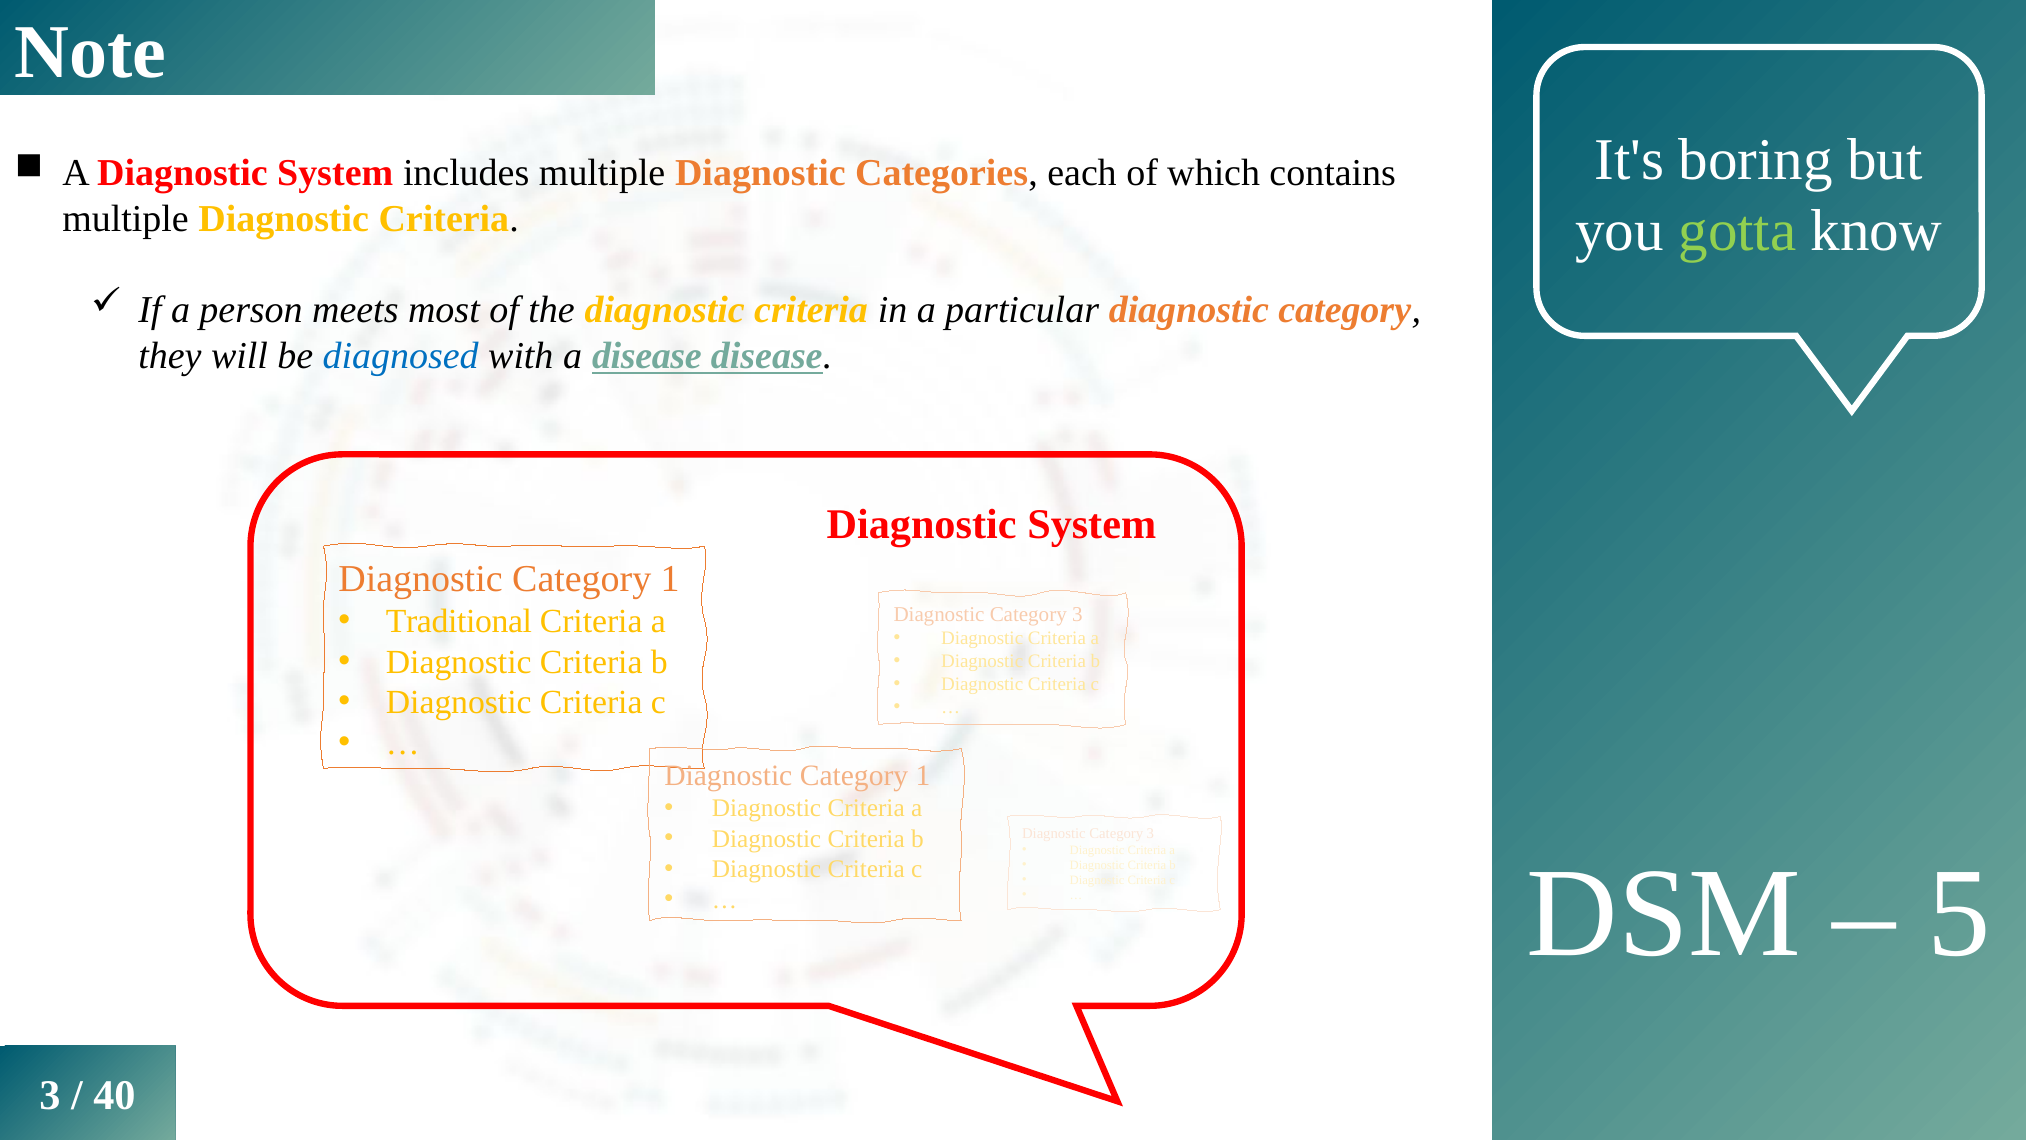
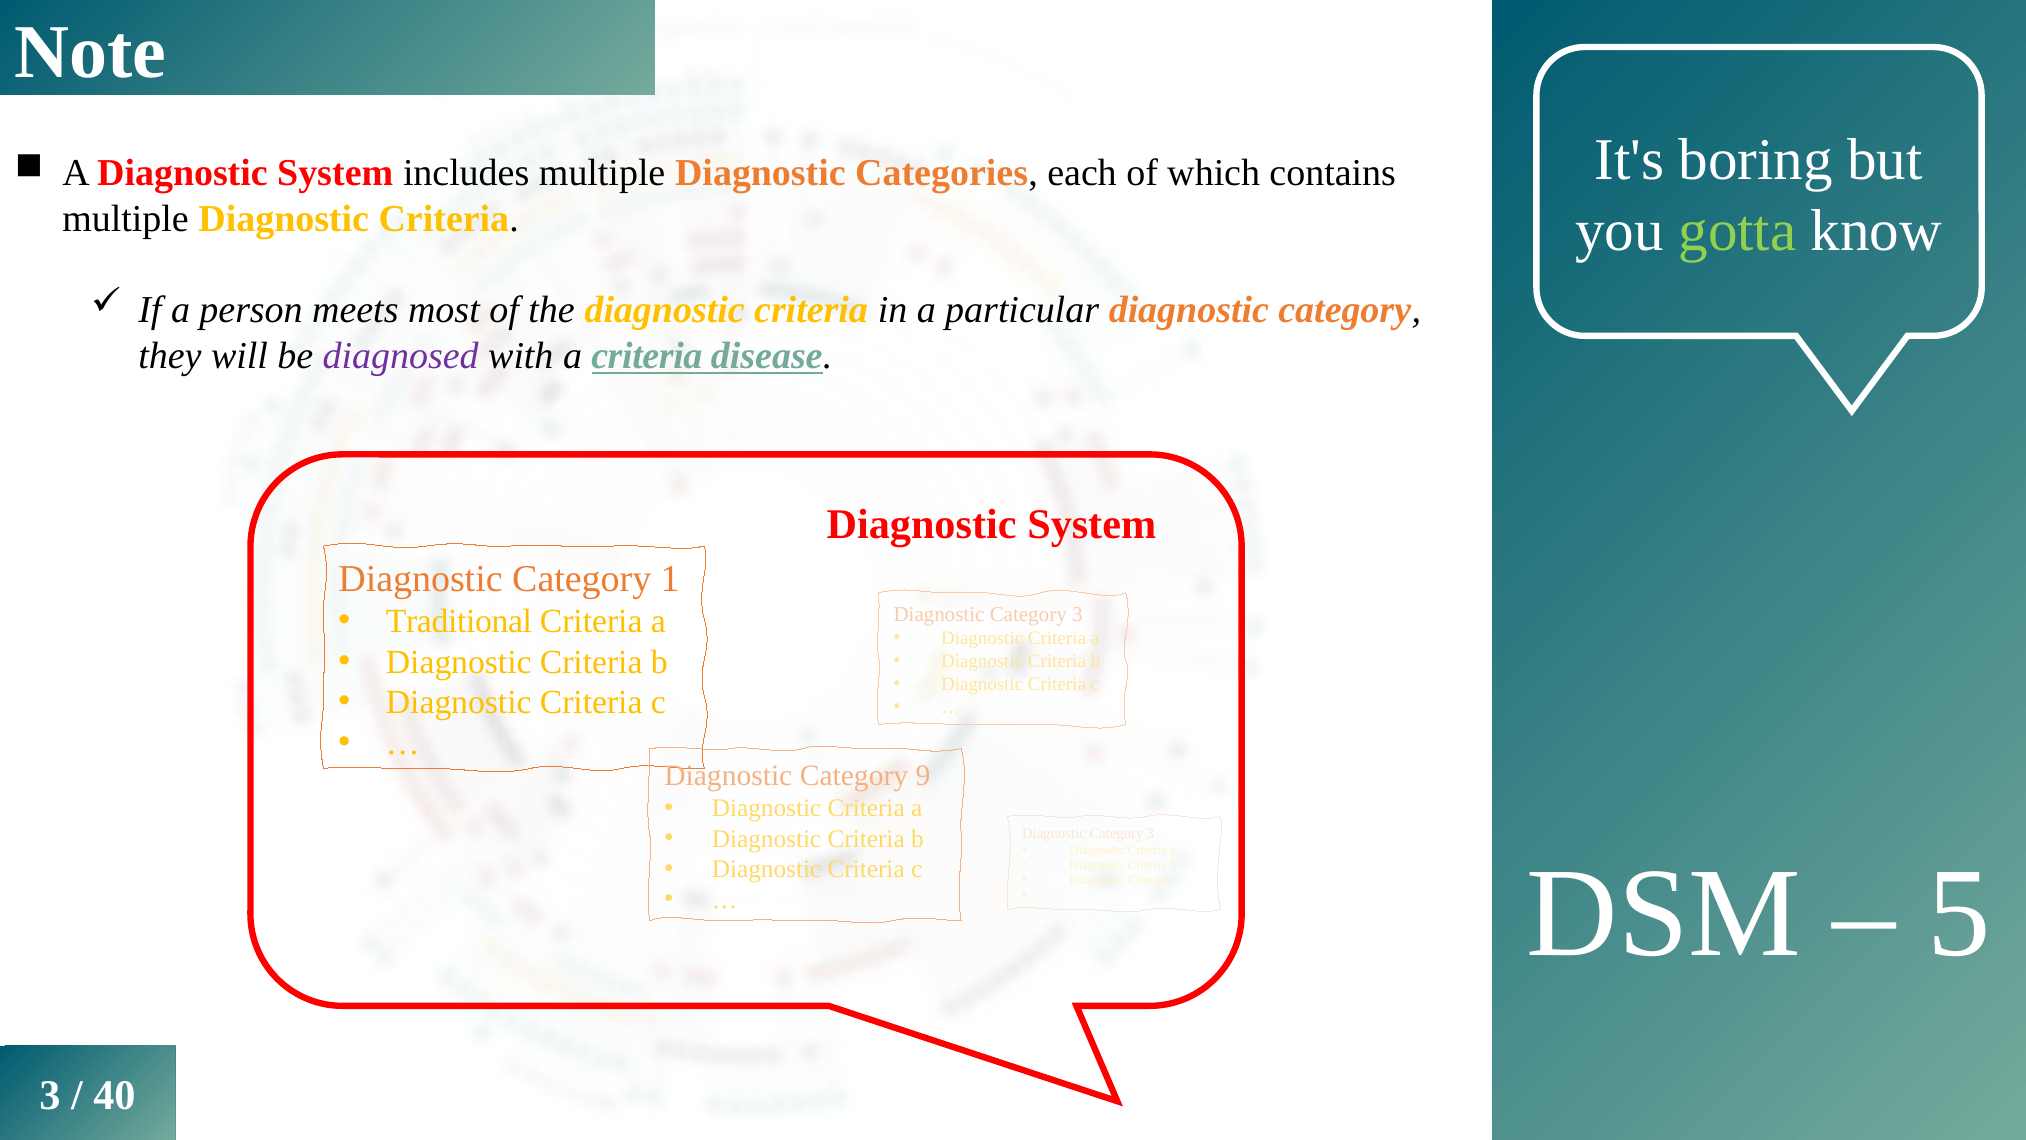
diagnosed colour: blue -> purple (401, 356)
a disease: disease -> criteria (647, 356)
1: 1 -> 9 (923, 776)
